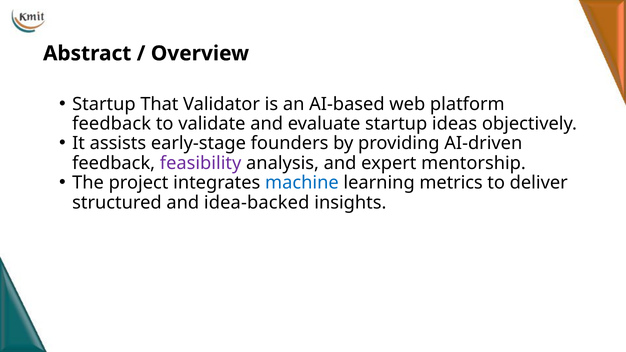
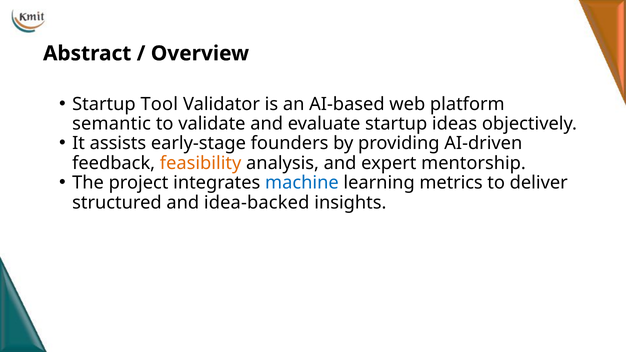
That: That -> Tool (159, 104)
feedback: feedback -> semantic (112, 124)
feasibility colour: purple -> orange (201, 163)
